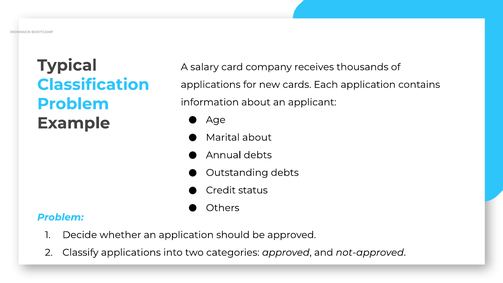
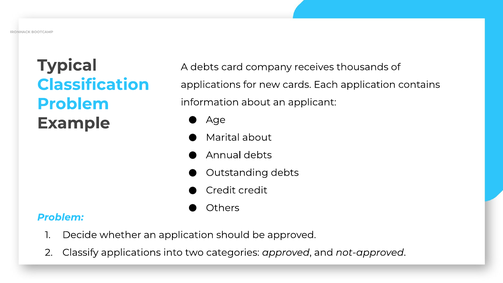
A salary: salary -> debts (205, 67)
Credit status: status -> credit (253, 190)
